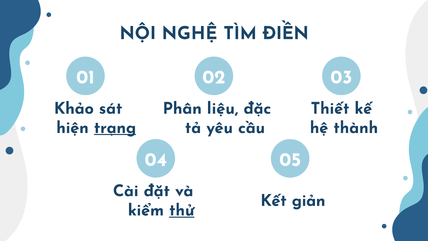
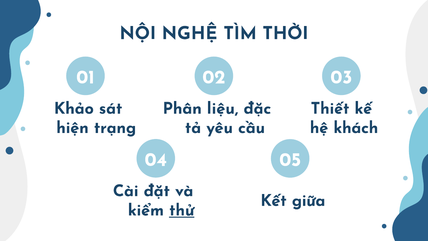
ĐIỀN: ĐIỀN -> THỜI (285, 33)
trạng underline: present -> none (115, 128)
thành: thành -> khách (356, 128)
giản: giản -> giữa (309, 200)
